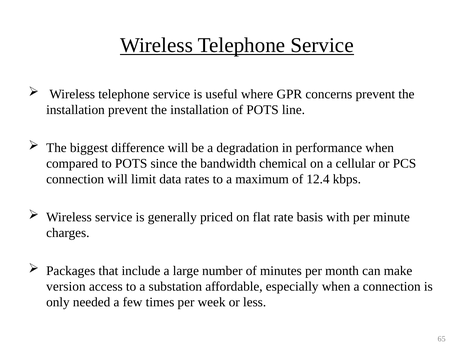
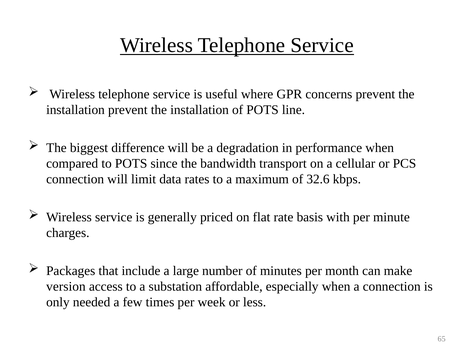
chemical: chemical -> transport (283, 164)
12.4: 12.4 -> 32.6 (318, 179)
